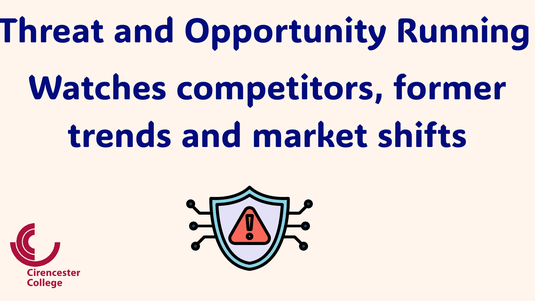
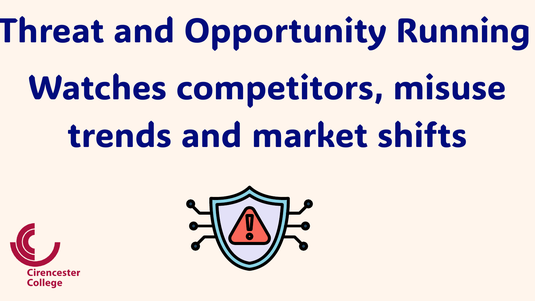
former: former -> misuse (450, 88)
